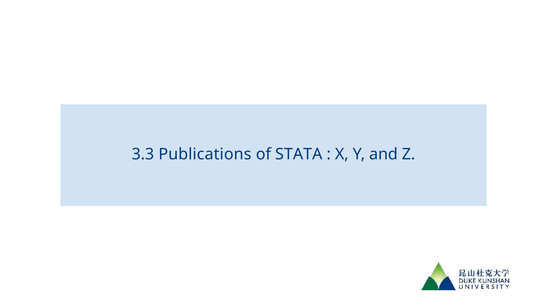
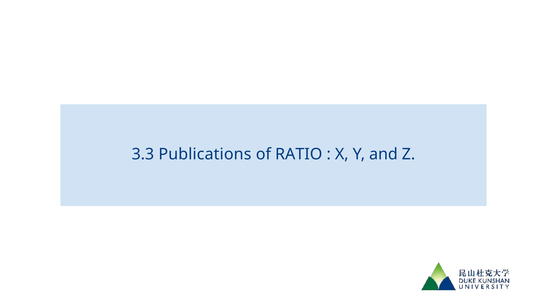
STATA: STATA -> RATIO (299, 154)
